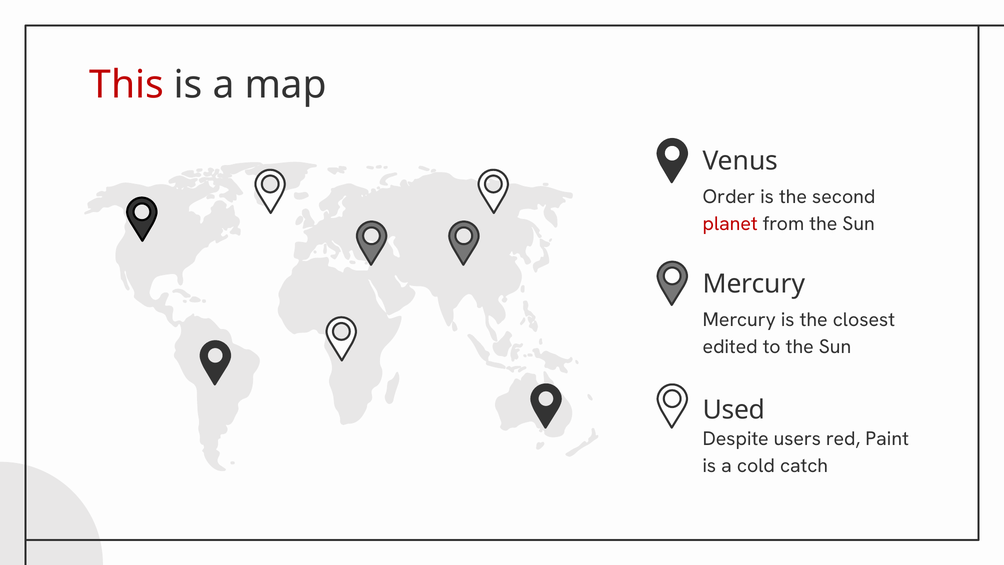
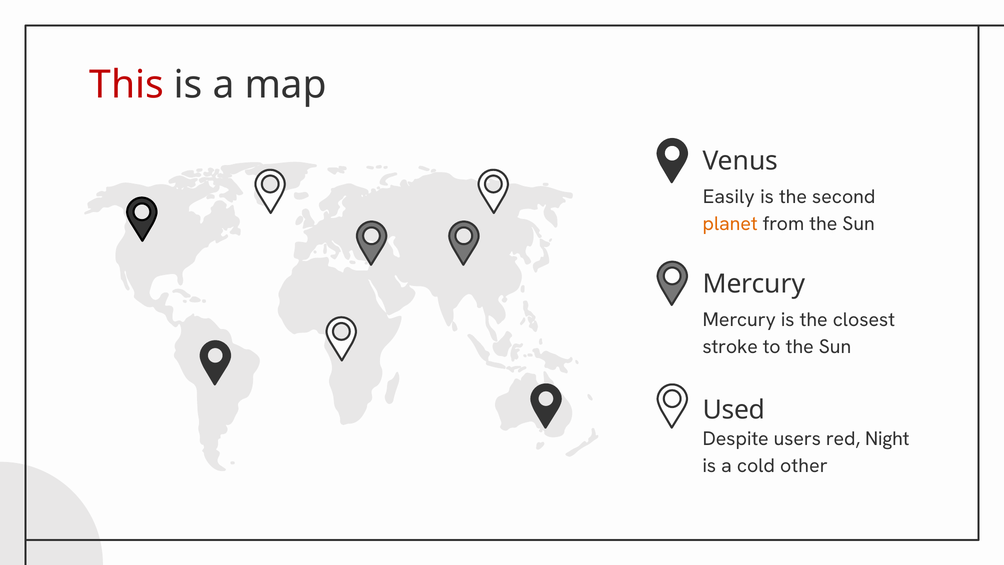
Order: Order -> Easily (729, 197)
planet colour: red -> orange (730, 224)
edited: edited -> stroke (730, 347)
Paint: Paint -> Night (887, 439)
catch: catch -> other (804, 466)
